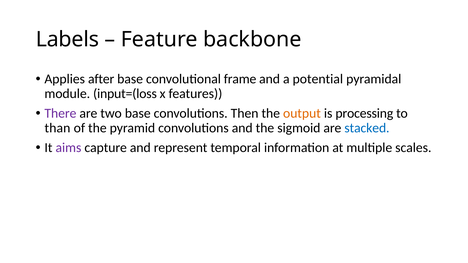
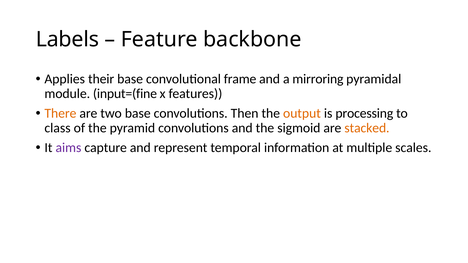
after: after -> their (101, 79)
potential: potential -> mirroring (318, 79)
input=(loss: input=(loss -> input=(fine (125, 94)
There colour: purple -> orange (60, 113)
than: than -> class (58, 128)
stacked colour: blue -> orange (367, 128)
